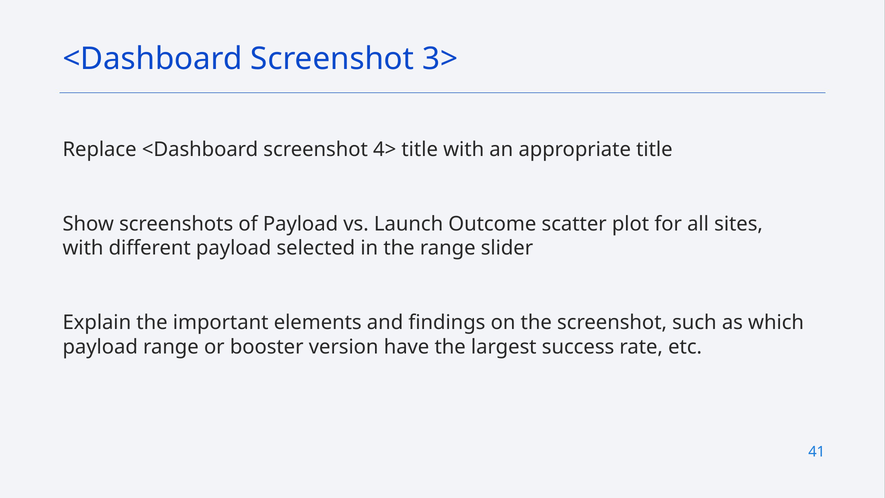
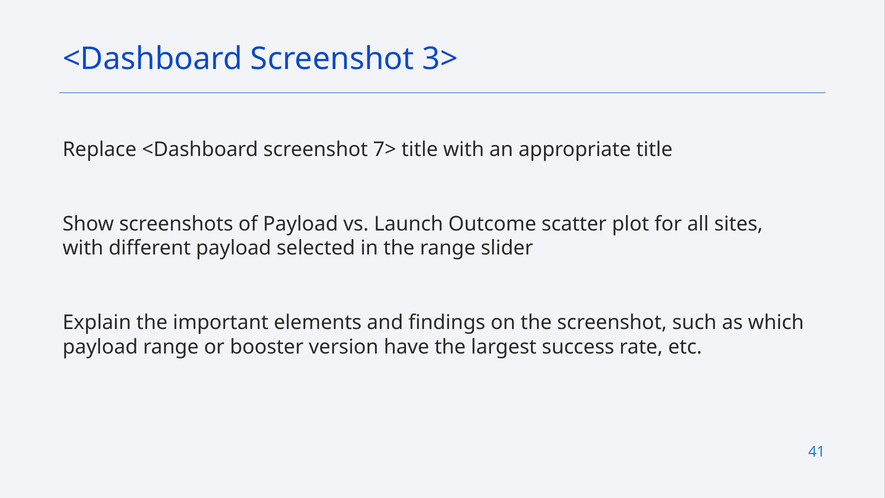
4>: 4> -> 7> (385, 149)
